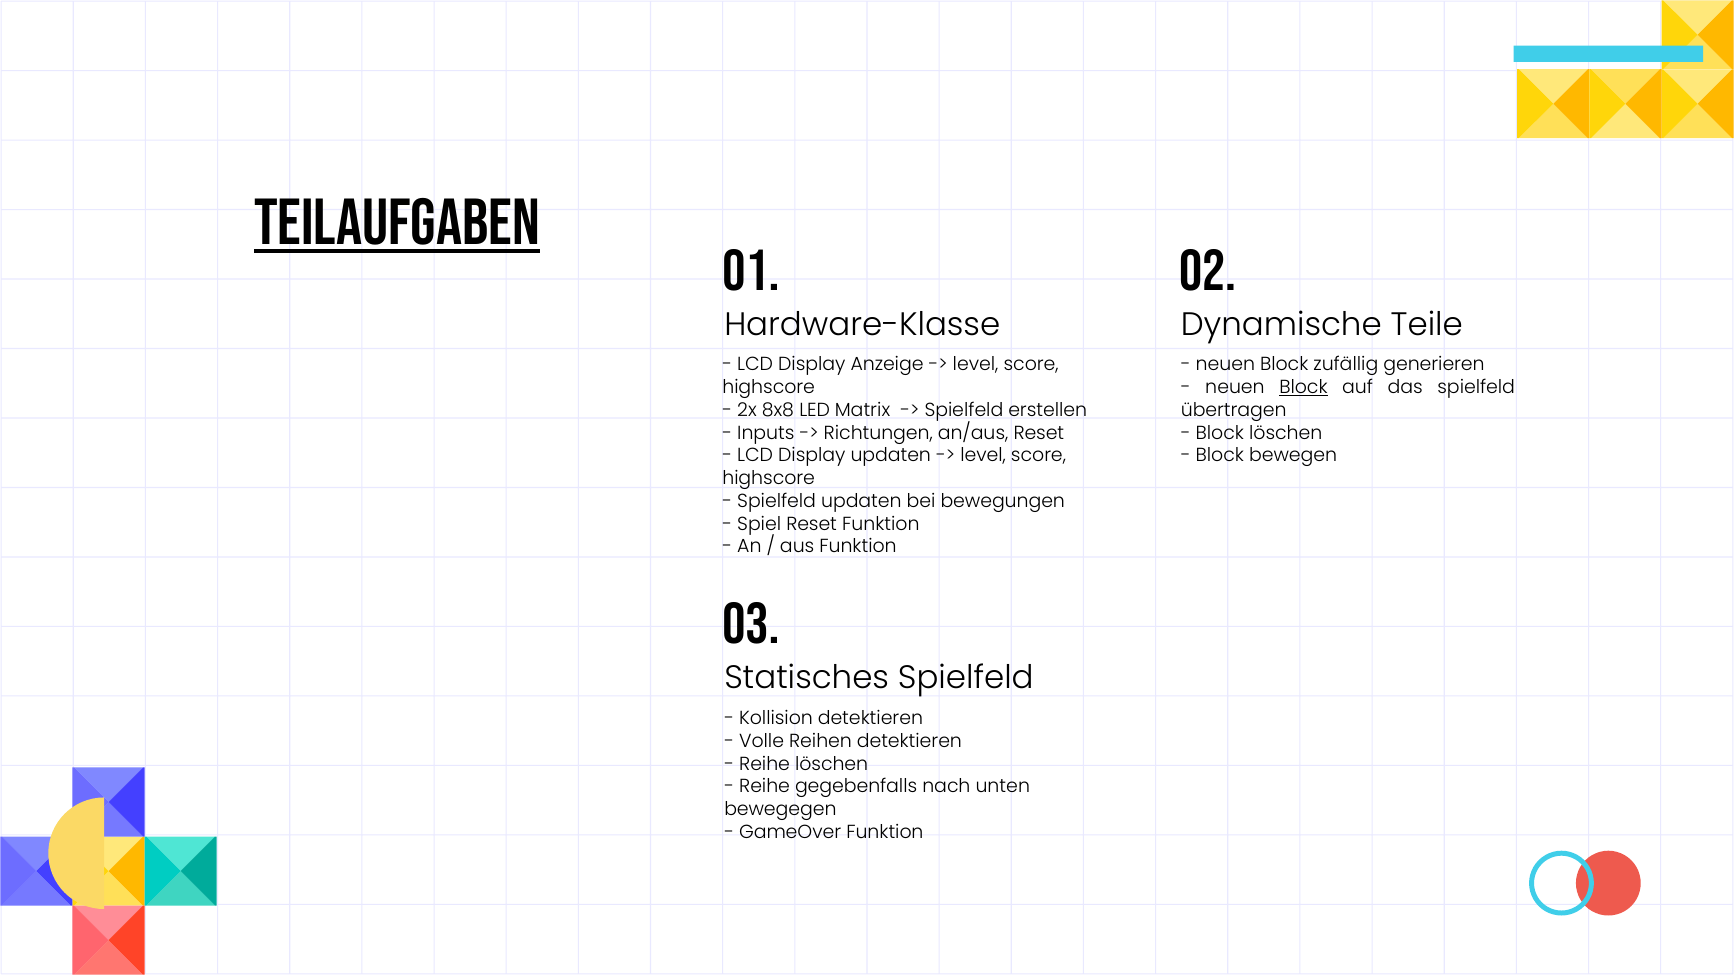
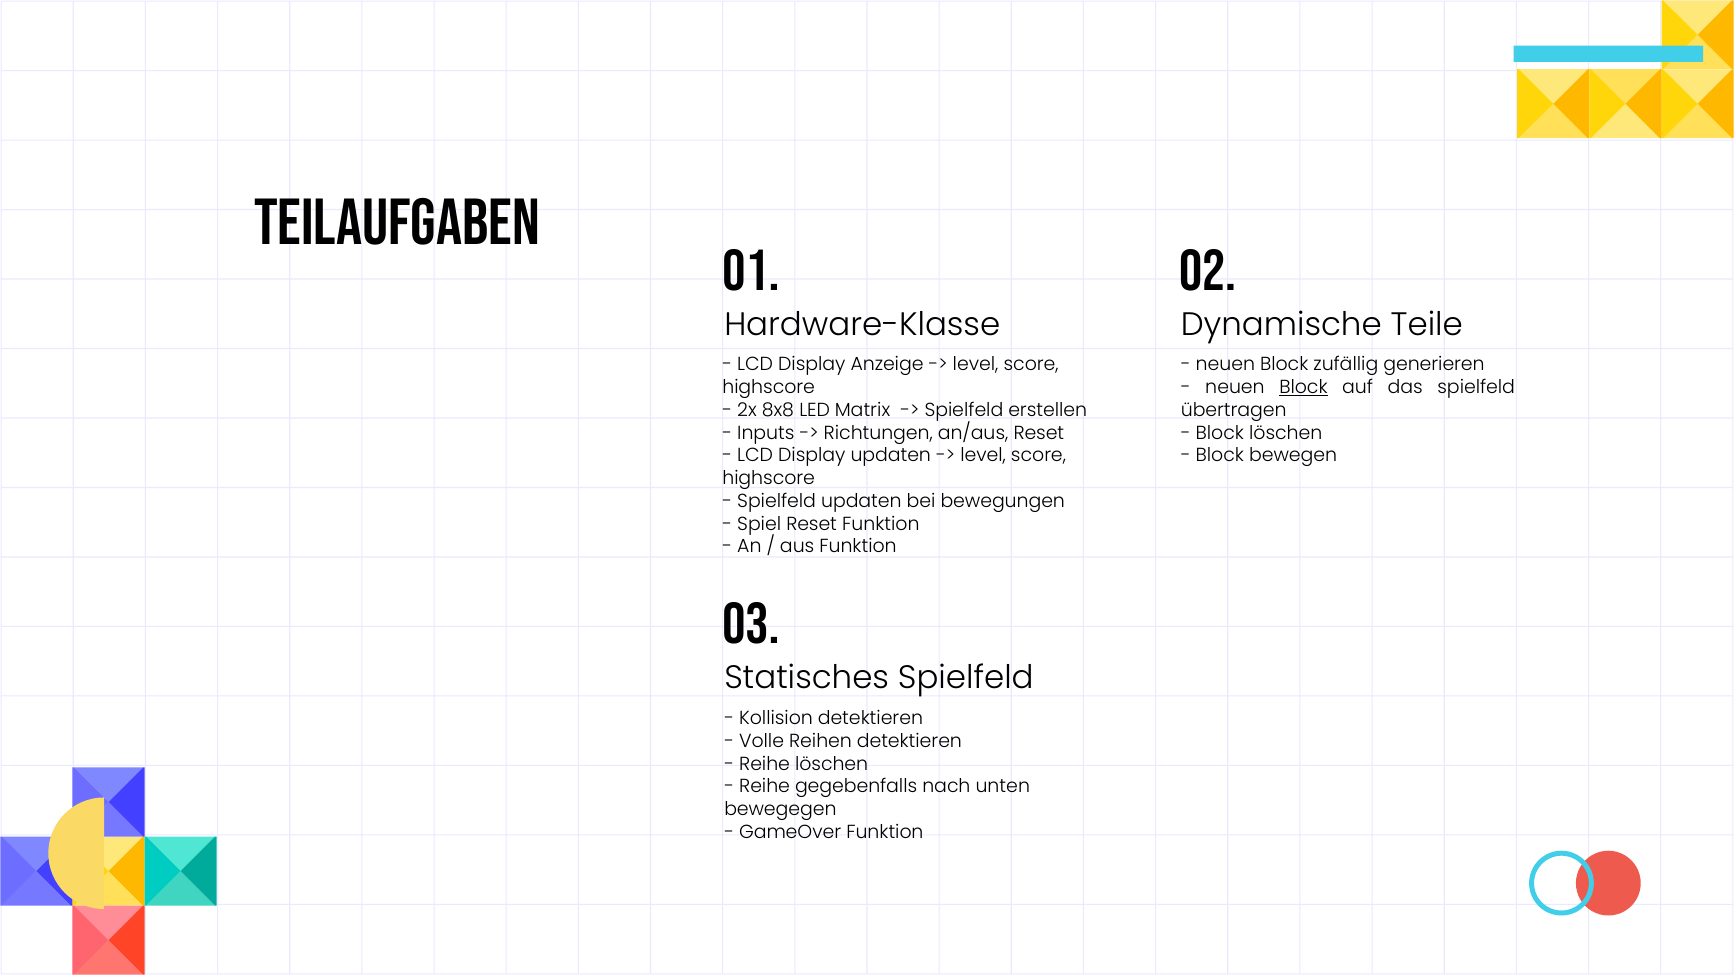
Teilaufgaben underline: present -> none (397, 223)
